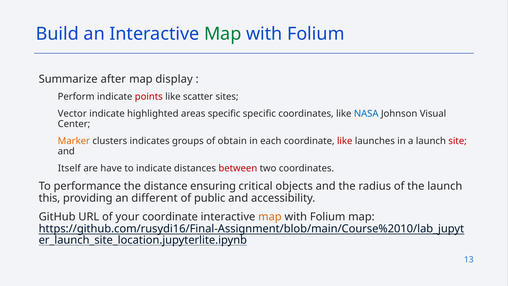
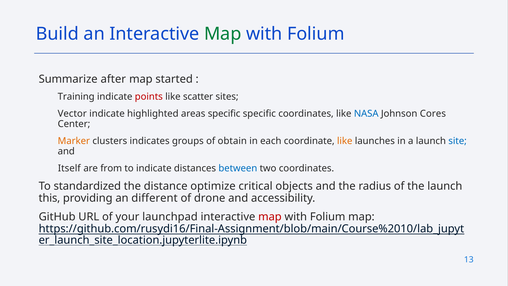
display: display -> started (174, 79)
Perform: Perform -> Training (76, 97)
Visual: Visual -> Cores (433, 114)
like colour: red -> orange (345, 141)
site colour: red -> blue (458, 141)
have: have -> from (111, 168)
between colour: red -> blue (238, 168)
performance: performance -> standardized (87, 186)
ensuring: ensuring -> optimize (213, 186)
public: public -> drone (210, 198)
your coordinate: coordinate -> launchpad (170, 217)
map colour: orange -> red (270, 217)
